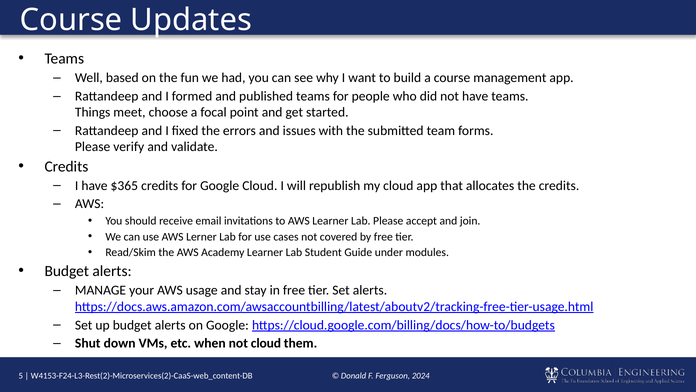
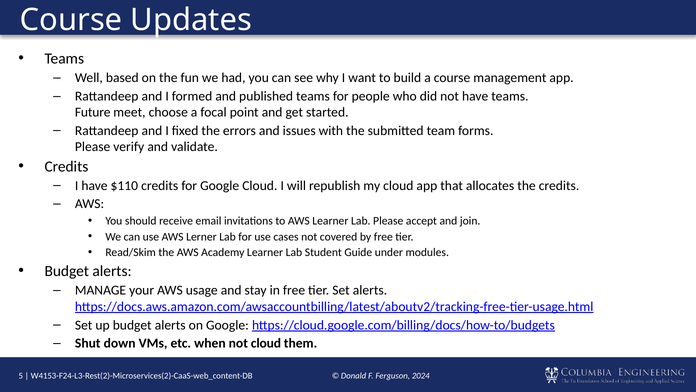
Things: Things -> Future (93, 112)
$365: $365 -> $110 (124, 186)
